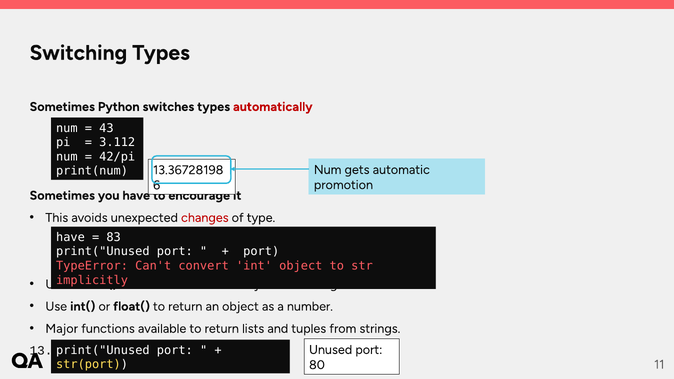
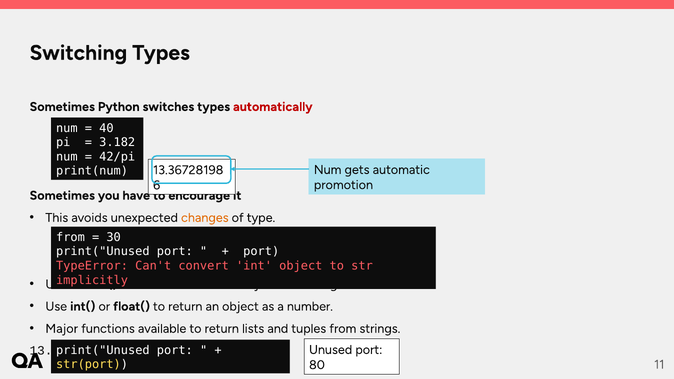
43: 43 -> 40 (106, 128)
3.112: 3.112 -> 3.182 (117, 142)
changes colour: red -> orange (205, 218)
have: have -> from (70, 237)
83: 83 -> 30 (114, 237)
